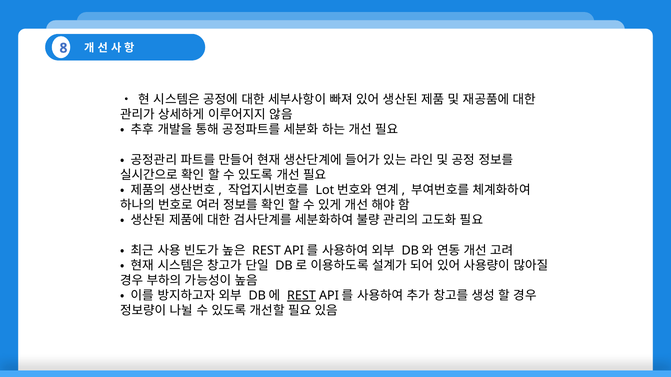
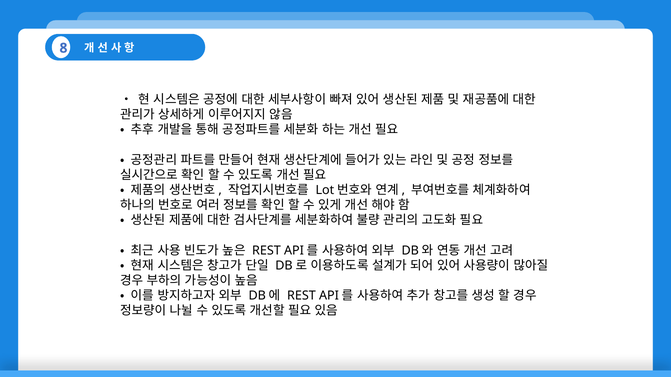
REST underline: present -> none (301, 296)
